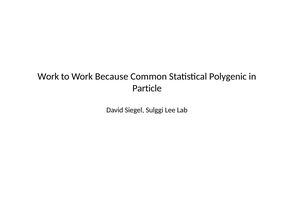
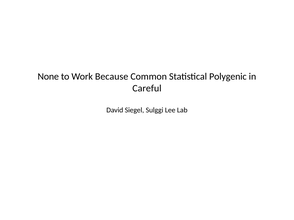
Work: Work -> None (48, 77)
Particle: Particle -> Careful (147, 88)
